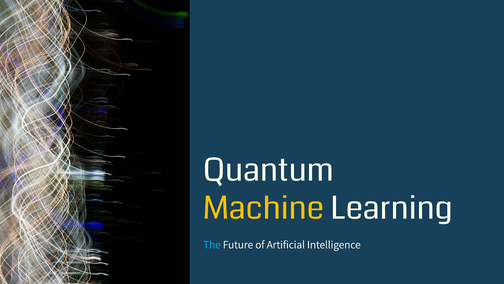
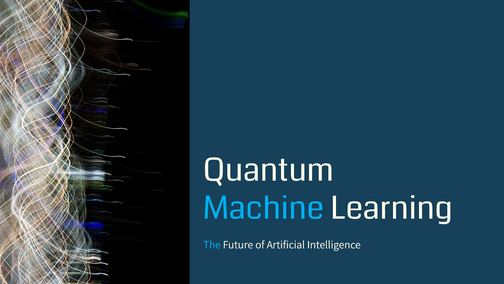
Machine colour: yellow -> light blue (264, 208)
